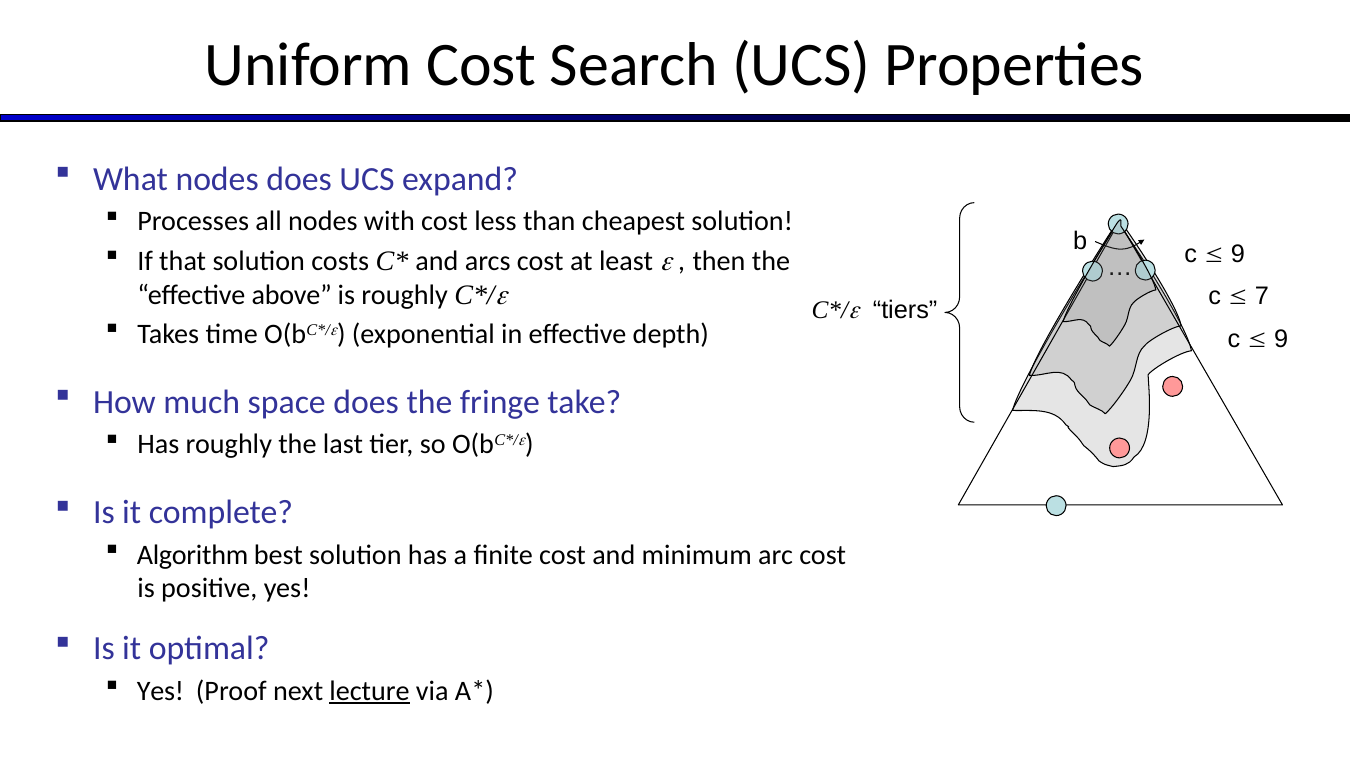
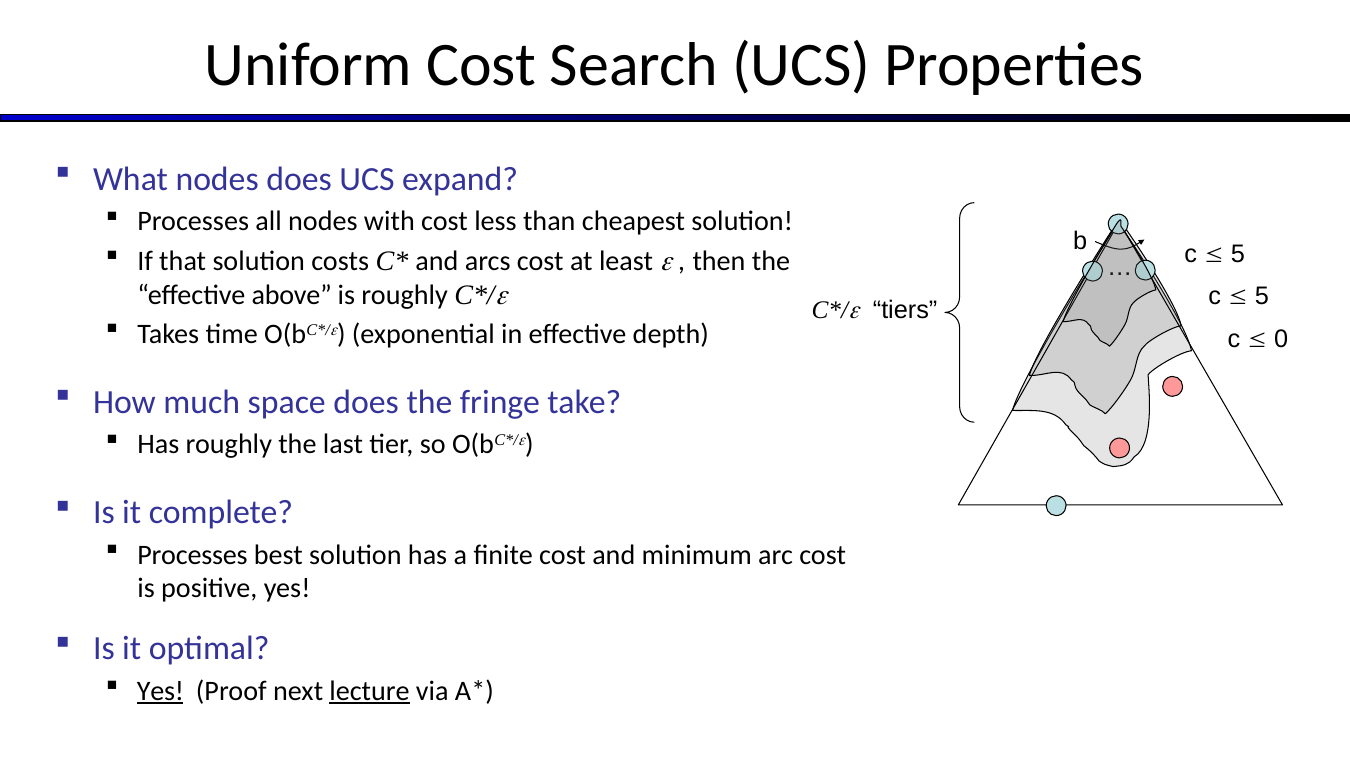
9: 9 -> 5 (1238, 254)
7: 7 -> 5 (1262, 296)
9: 9 -> 0 (1281, 339)
Algorithm: Algorithm -> Processes (193, 554)
Yes underline: none -> present (160, 691)
